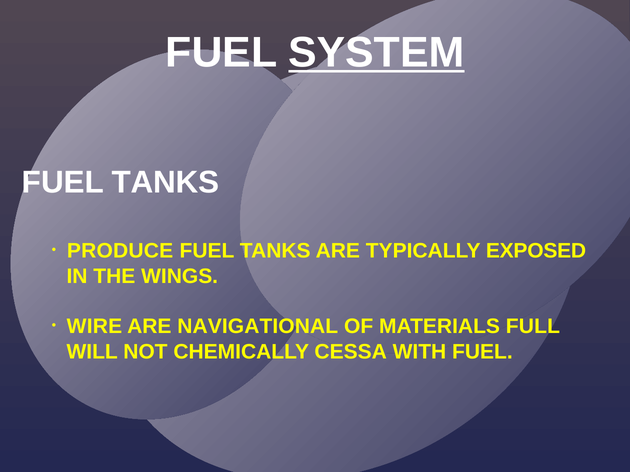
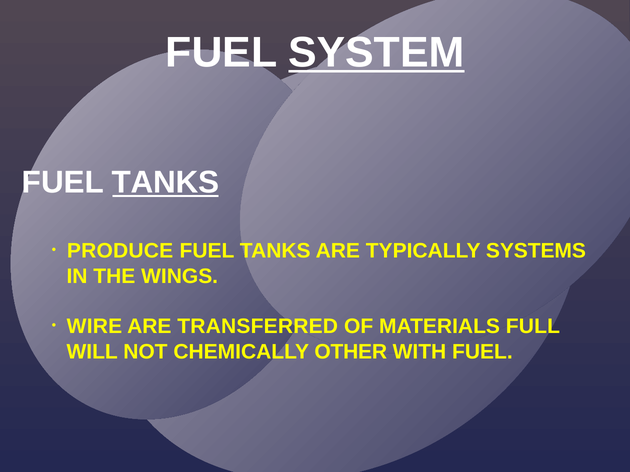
TANKS underline: none -> present (165, 183)
EXPOSED: EXPOSED -> SYSTEMS (536, 251)
NAVIGATIONAL: NAVIGATIONAL -> TRANSFERRED (258, 327)
CESSA: CESSA -> OTHER (351, 352)
